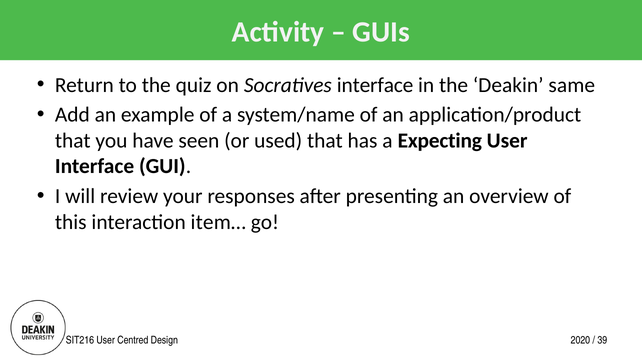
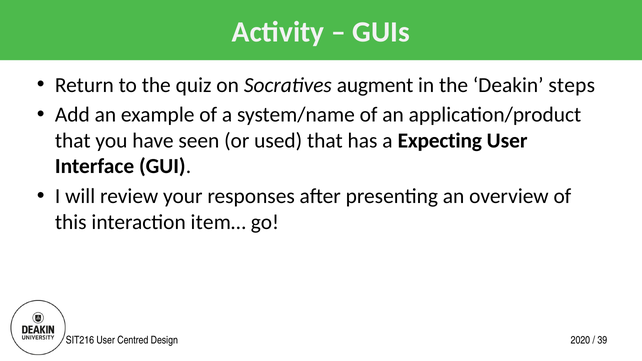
Socratives interface: interface -> augment (375, 85)
same: same -> steps (572, 85)
